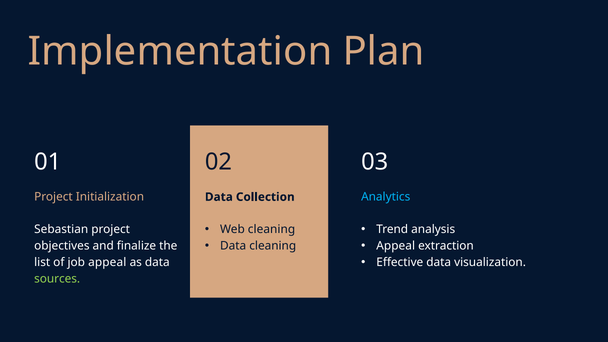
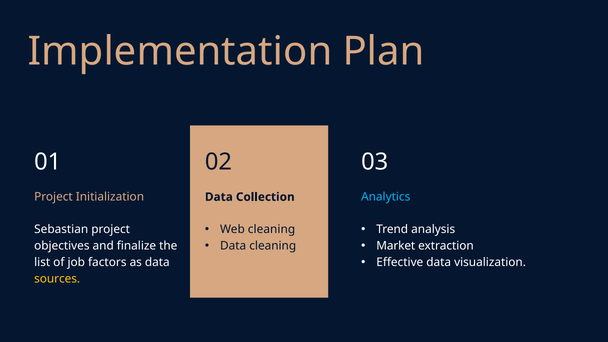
Appeal: Appeal -> Market (396, 246)
job appeal: appeal -> factors (107, 262)
sources colour: light green -> yellow (57, 279)
